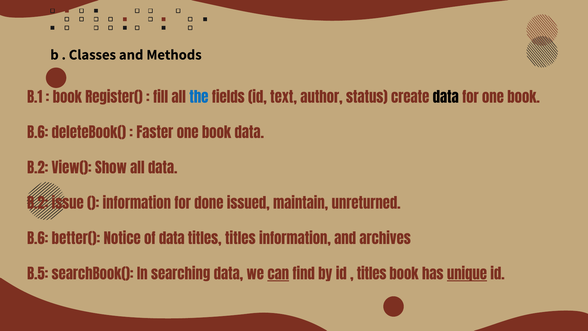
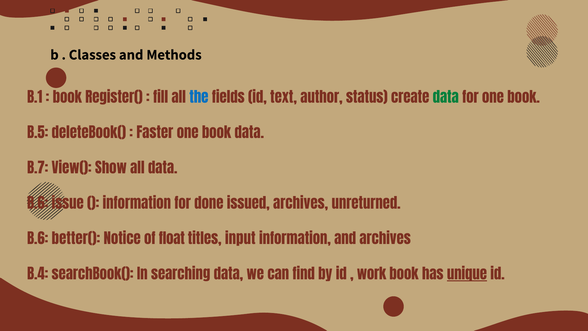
data colour: black -> green (446, 98)
B.6: B.6 -> B.5 (38, 133)
B.2: B.2 -> B.7 (38, 169)
B.2: B.2 -> B.6 (38, 204)
issued maintain: maintain -> archives (301, 204)
of data: data -> float (172, 239)
titles titles: titles -> input (240, 239)
B.5: B.5 -> B.4 (38, 274)
can underline: present -> none (278, 274)
titles: titles -> work (372, 274)
